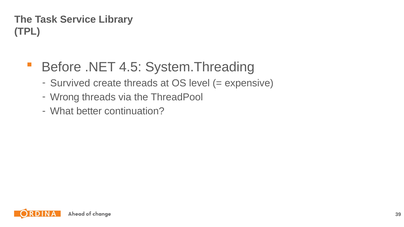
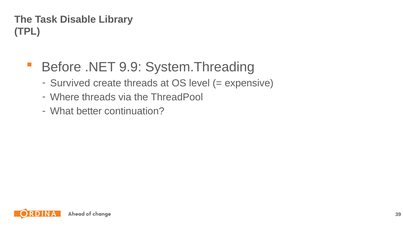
Service: Service -> Disable (78, 19)
4.5: 4.5 -> 9.9 (130, 67)
Wrong: Wrong -> Where (65, 97)
